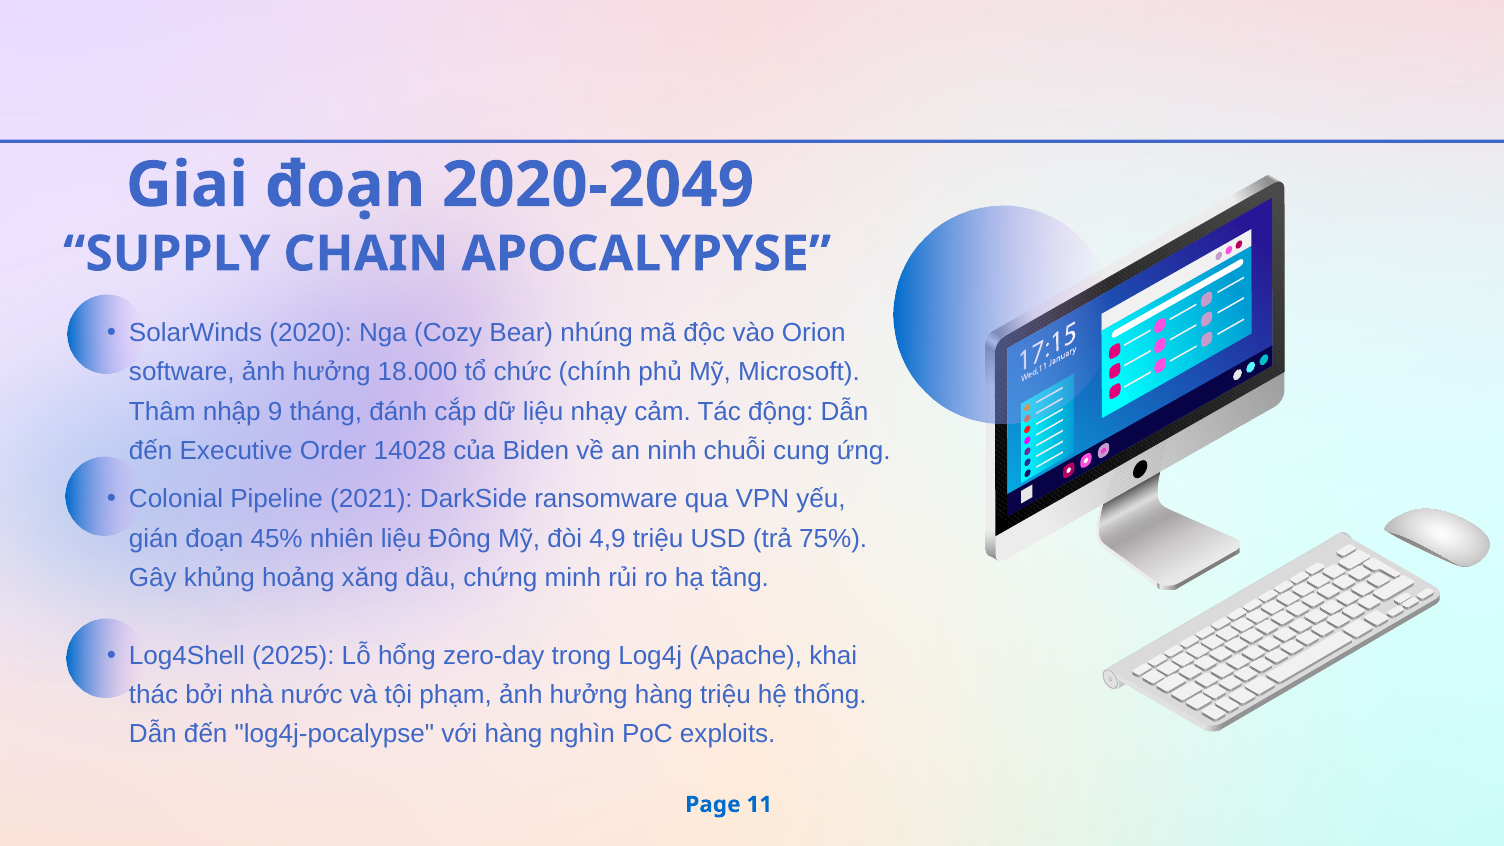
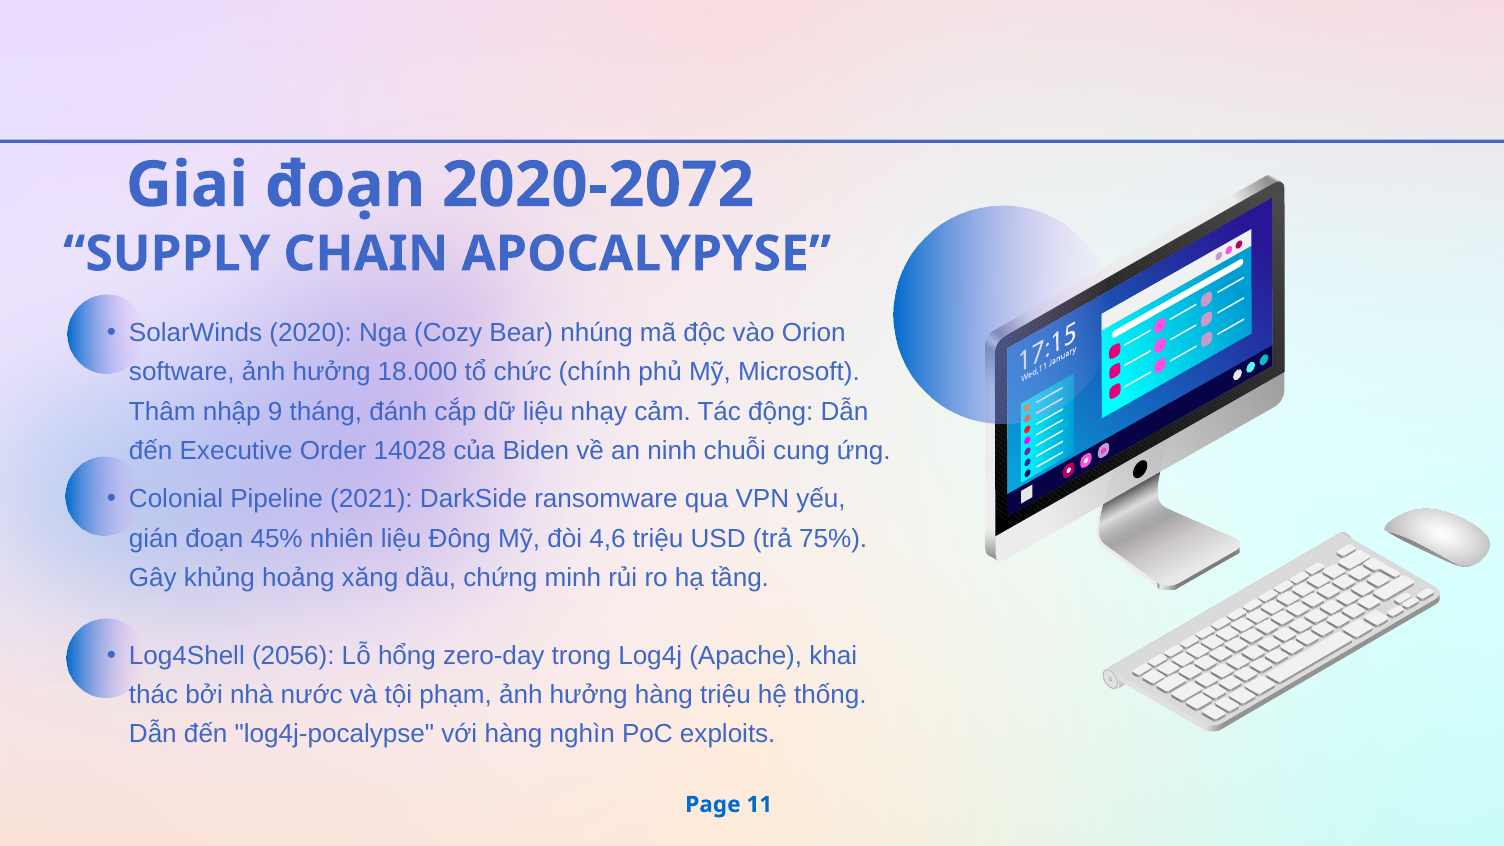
2020-2049: 2020-2049 -> 2020-2072 (598, 185)
4,9: 4,9 -> 4,6 (607, 538)
2025: 2025 -> 2056 (293, 656)
